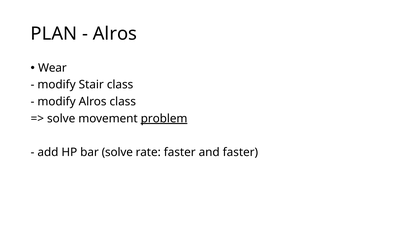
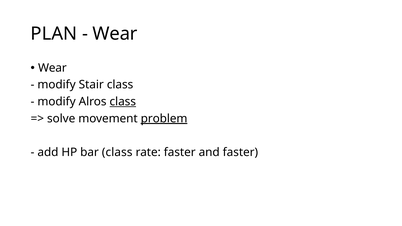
Alros: Alros -> Wear (115, 34)
class underline: none -> present (123, 102)
bar solve: solve -> class (117, 152)
